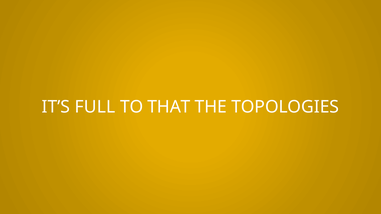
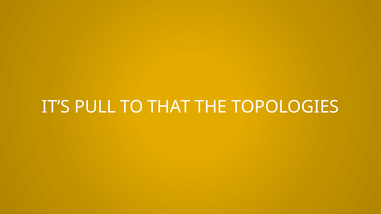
FULL: FULL -> PULL (95, 107)
